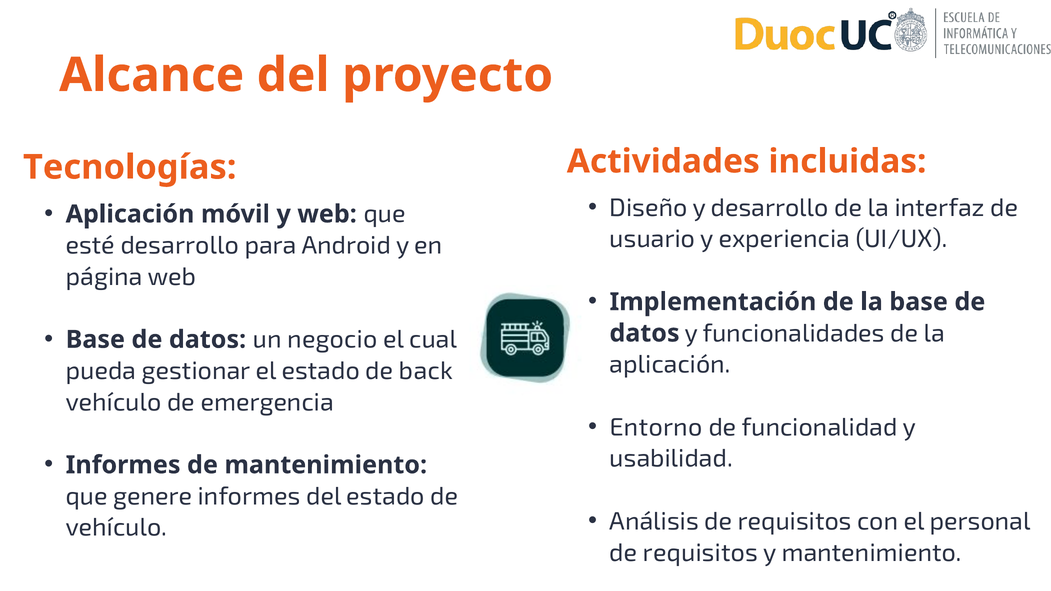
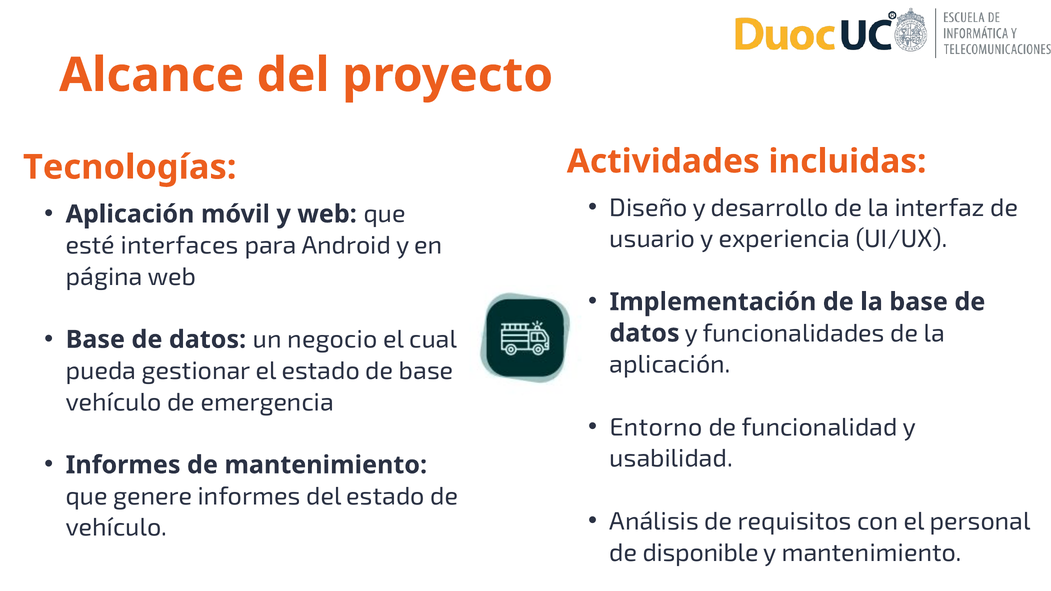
esté desarrollo: desarrollo -> interfaces (180, 246)
de back: back -> base (426, 371)
requisitos: requisitos -> disponible (701, 553)
